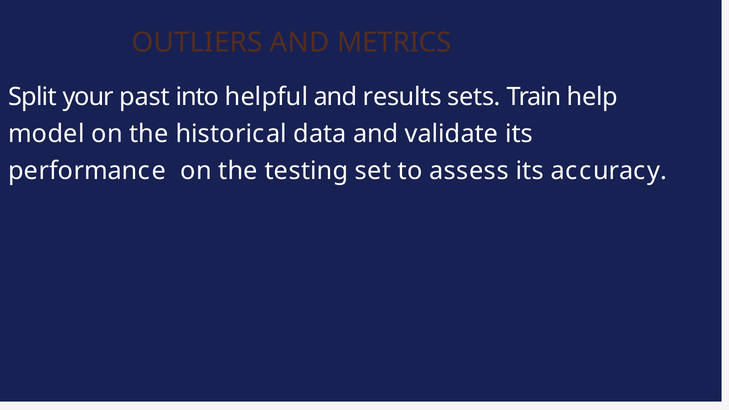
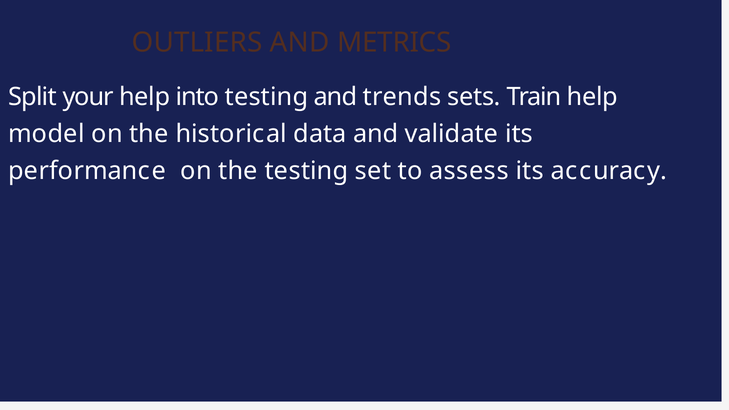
your past: past -> help (145, 97)
into helpful: helpful -> testing (267, 97)
results: results -> trends (402, 97)
